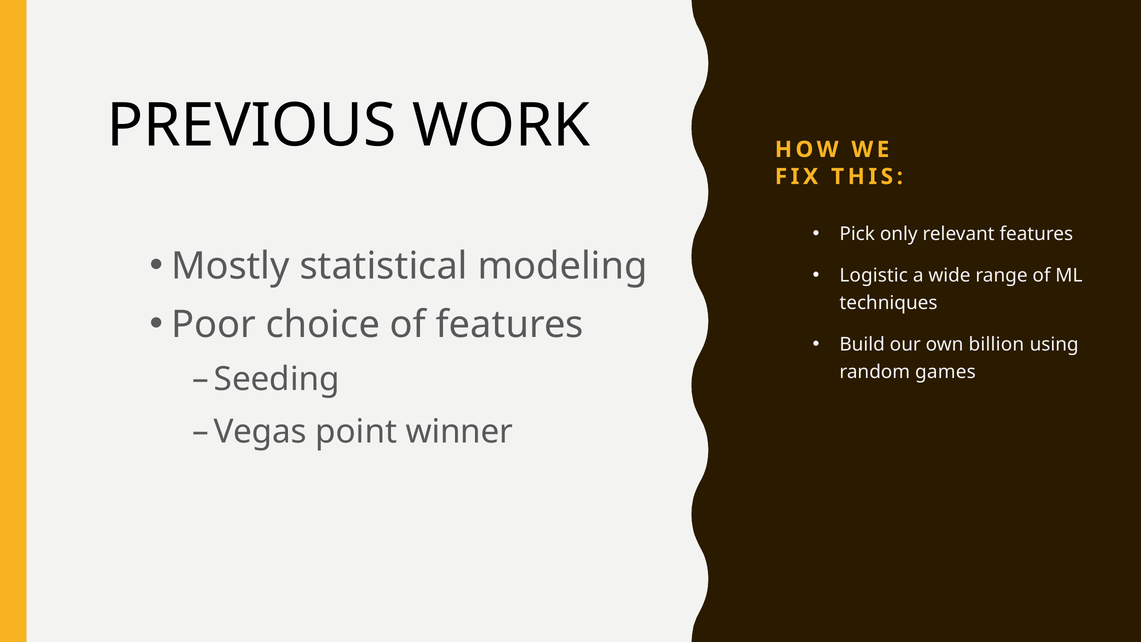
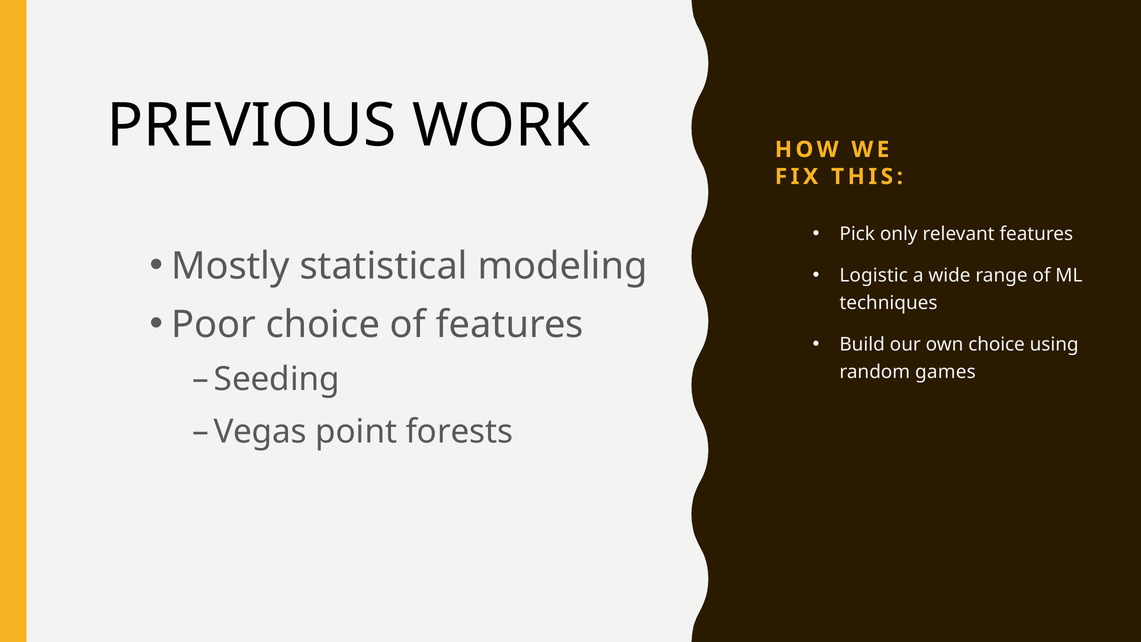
own billion: billion -> choice (997, 344)
winner: winner -> forests (459, 432)
